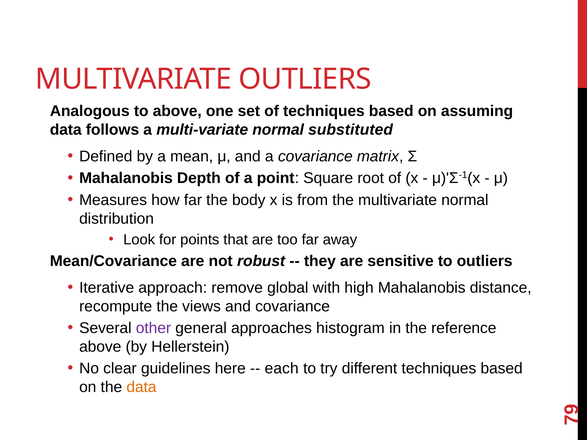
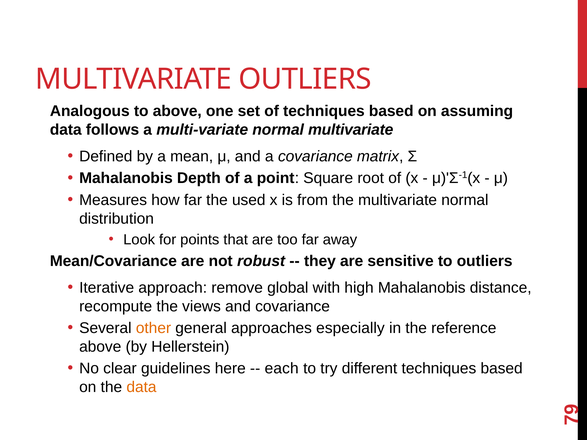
normal substituted: substituted -> multivariate (351, 130)
body: body -> used (249, 200)
other colour: purple -> orange (153, 328)
histogram: histogram -> especially (350, 328)
